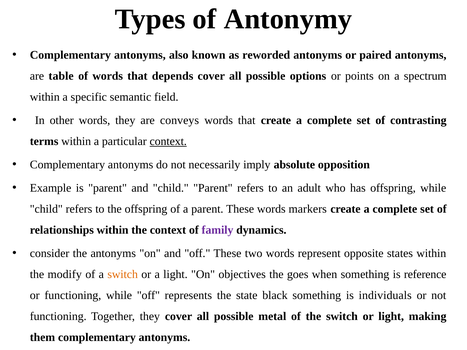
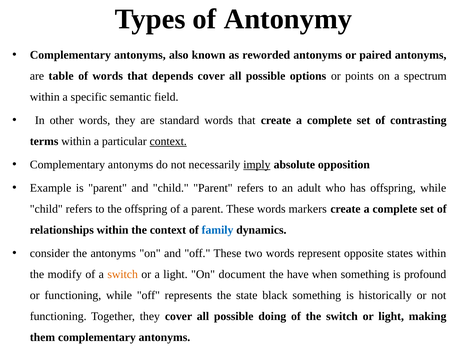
conveys: conveys -> standard (180, 120)
imply underline: none -> present (257, 165)
family colour: purple -> blue (218, 230)
objectives: objectives -> document (242, 274)
goes: goes -> have (298, 274)
reference: reference -> profound (425, 274)
individuals: individuals -> historically (385, 295)
metal: metal -> doing (272, 316)
